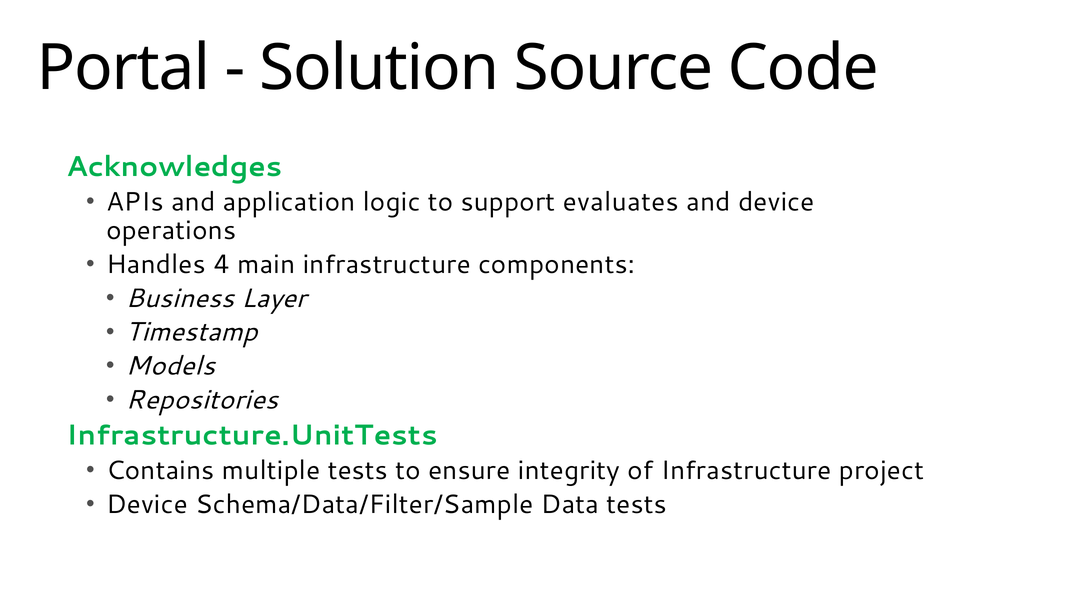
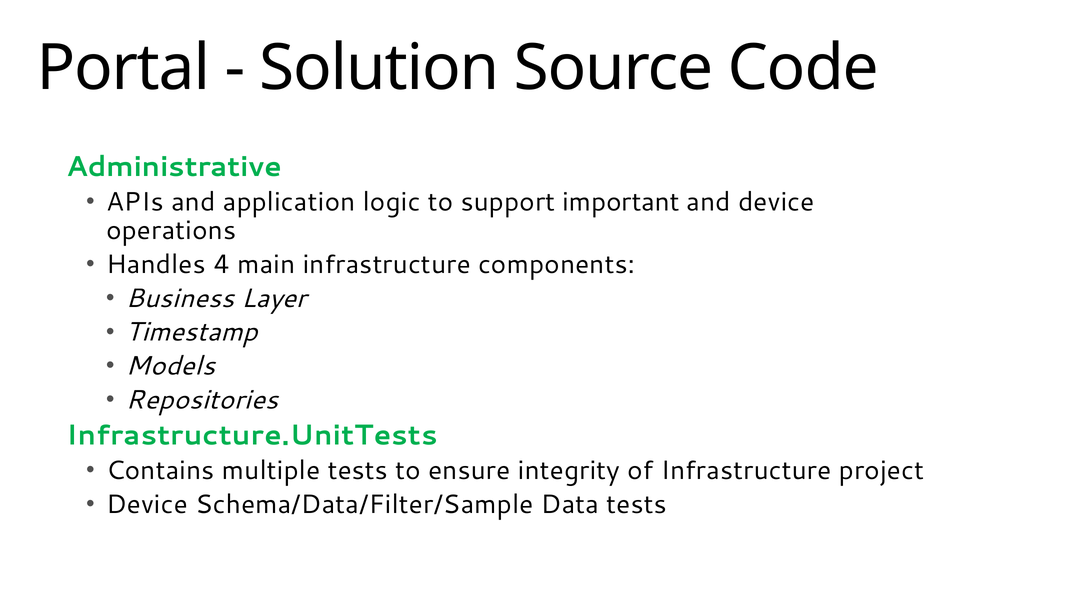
Acknowledges: Acknowledges -> Administrative (174, 167)
evaluates: evaluates -> important (621, 202)
